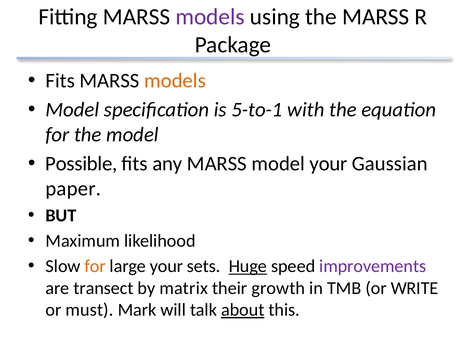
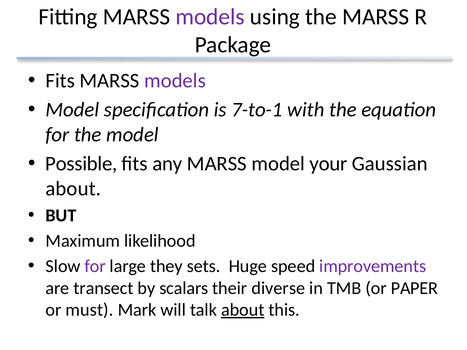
models colour: orange -> purple (175, 81)
5-to-1: 5-to-1 -> 7-to-1 (257, 110)
paper: paper -> about (73, 189)
for colour: orange -> purple (95, 266)
large your: your -> they (166, 266)
Huge underline: present -> none (248, 266)
matrix: matrix -> scalars (184, 288)
growth: growth -> diverse (278, 288)
WRITE: WRITE -> PAPER (414, 288)
